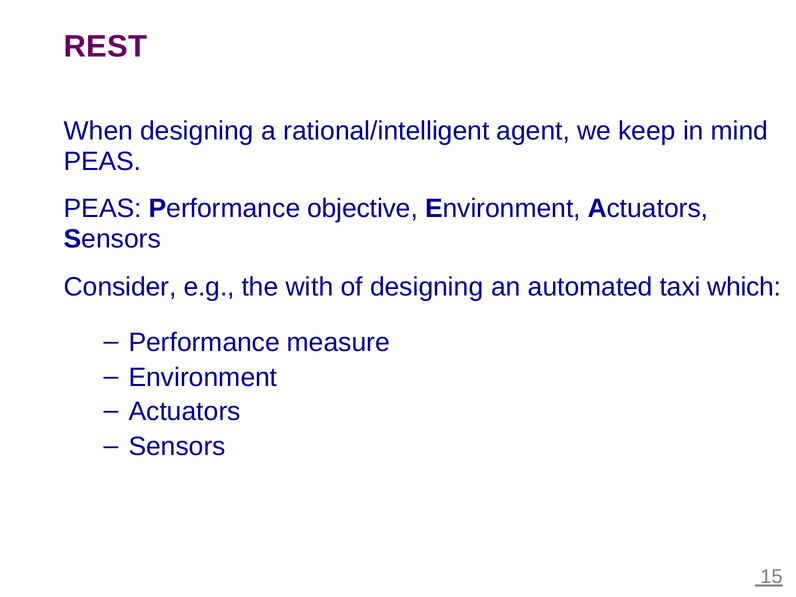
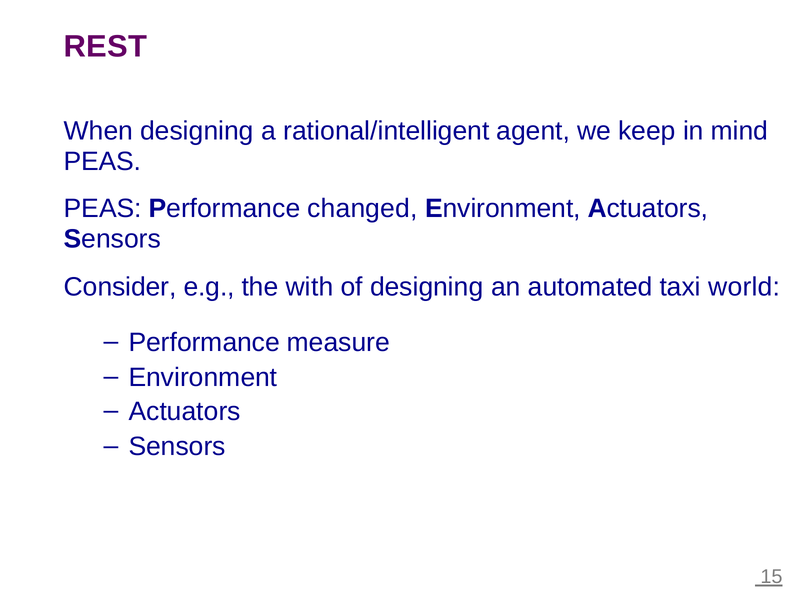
objective: objective -> changed (362, 209)
which: which -> world (744, 287)
